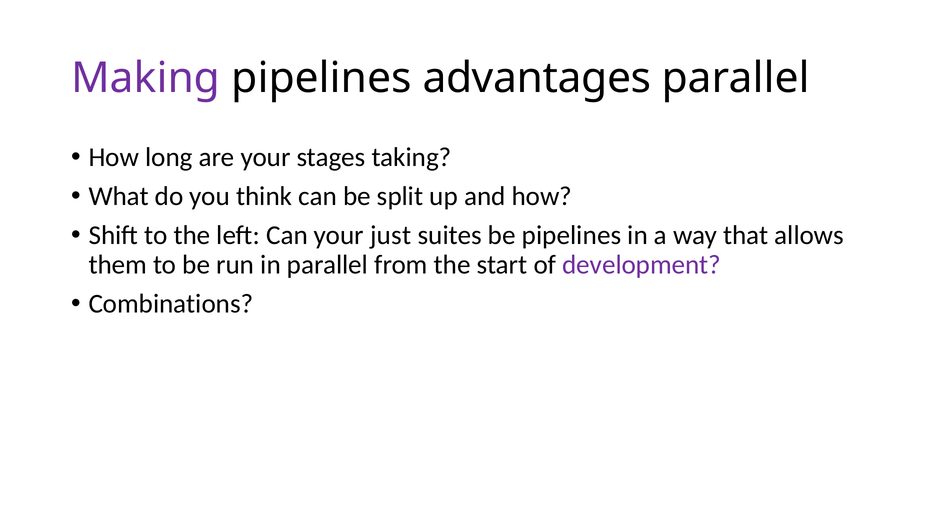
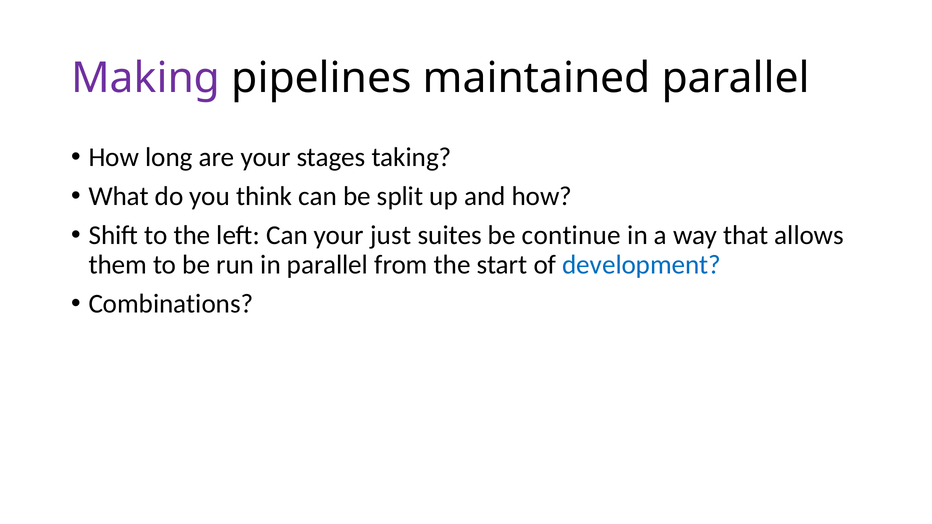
advantages: advantages -> maintained (537, 78)
be pipelines: pipelines -> continue (571, 236)
development colour: purple -> blue (642, 265)
